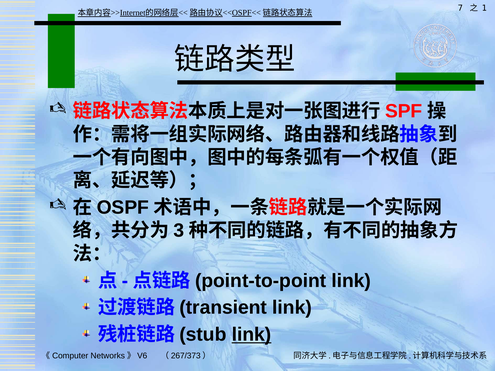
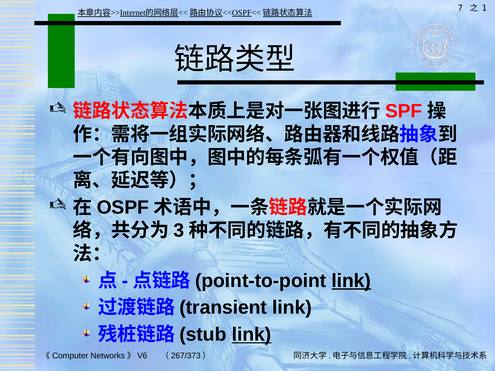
link underline: none -> present (351, 281)
